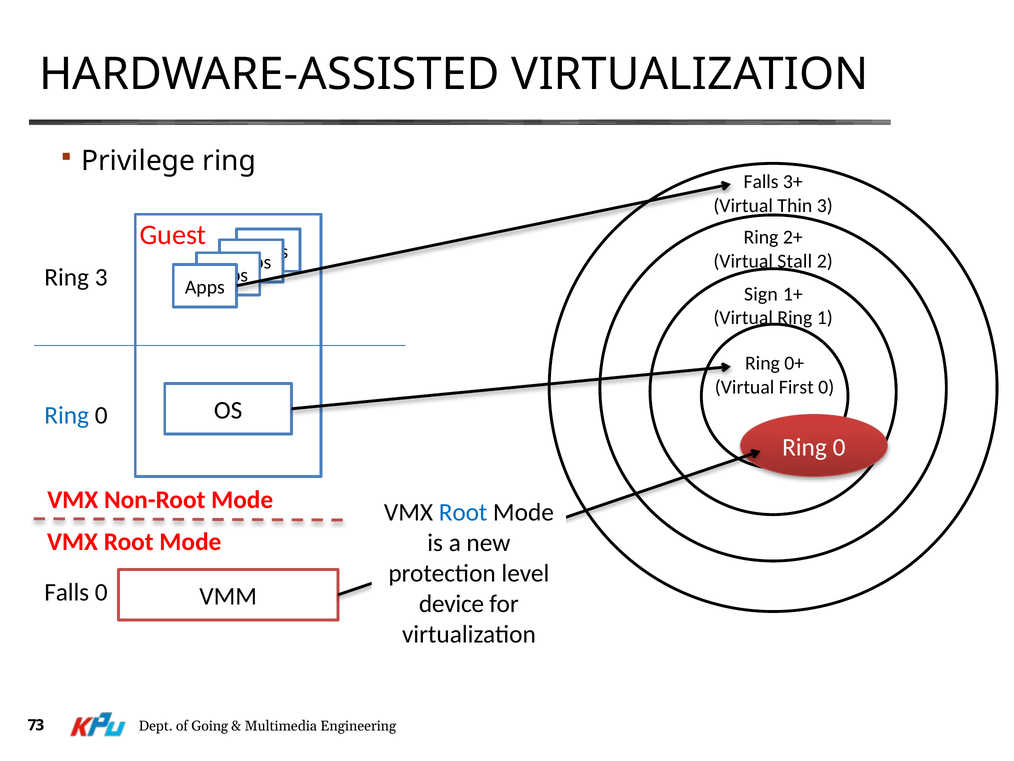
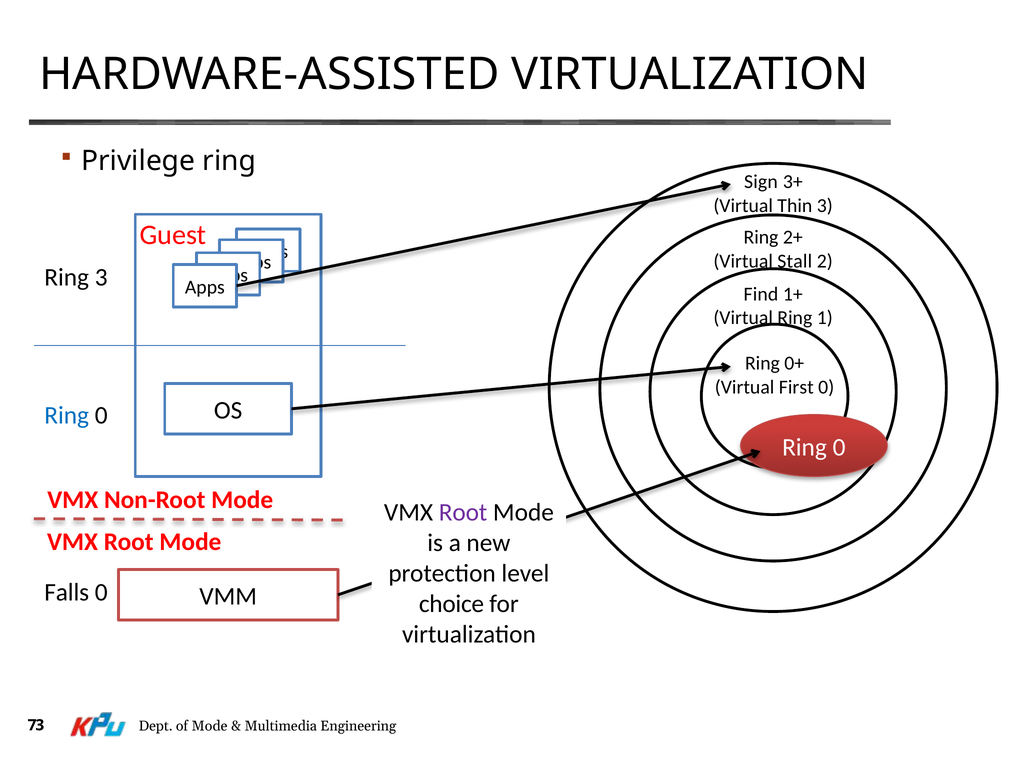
Falls: Falls -> Sign (761, 182)
Sign: Sign -> Find (761, 294)
Root colour: blue -> purple (463, 512)
device: device -> choice (451, 604)
of Going: Going -> Mode (210, 725)
